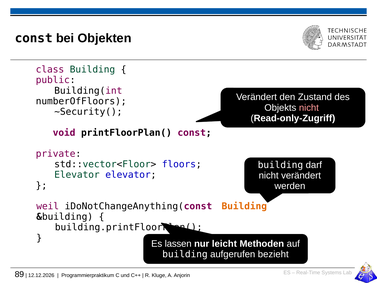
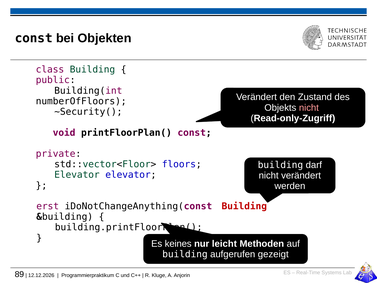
weil: weil -> erst (48, 206)
Building colour: orange -> red (244, 206)
lassen: lassen -> keines (178, 243)
bezieht: bezieht -> gezeigt (273, 254)
